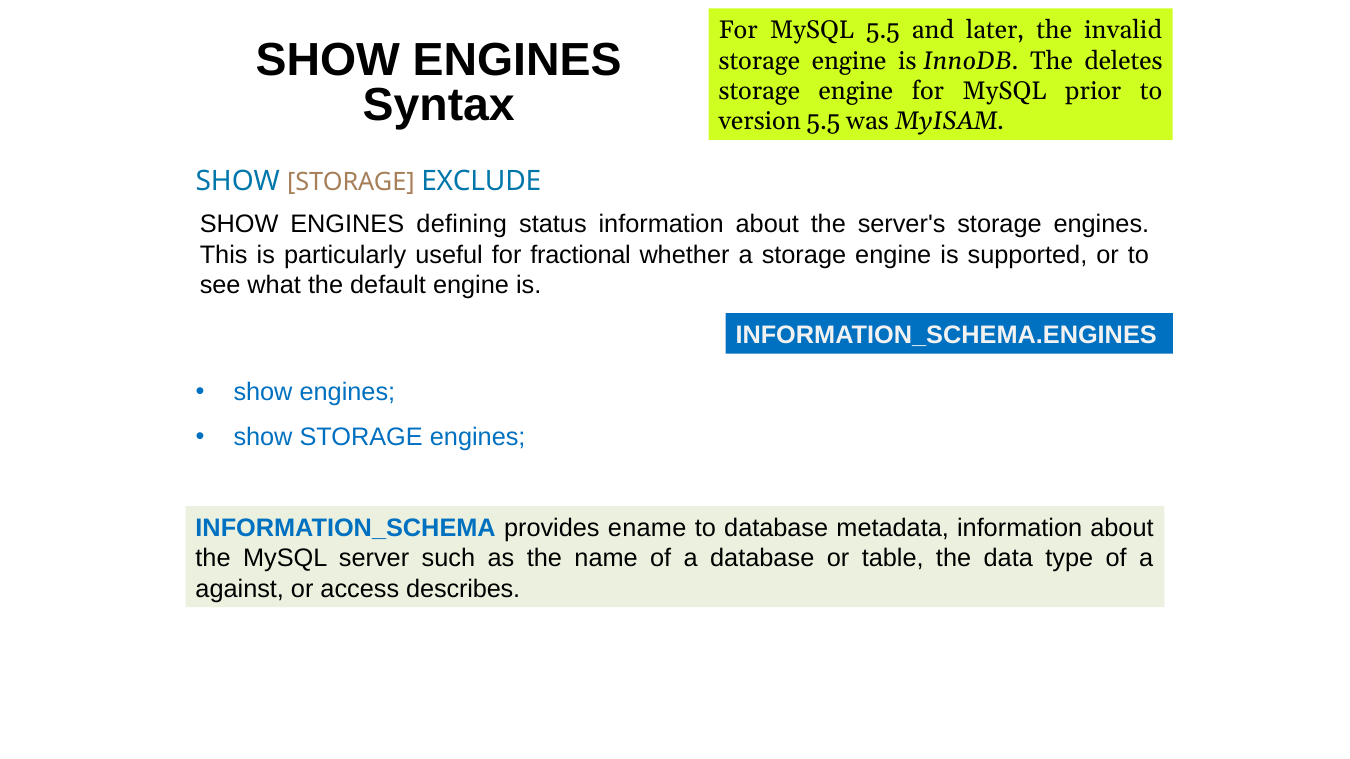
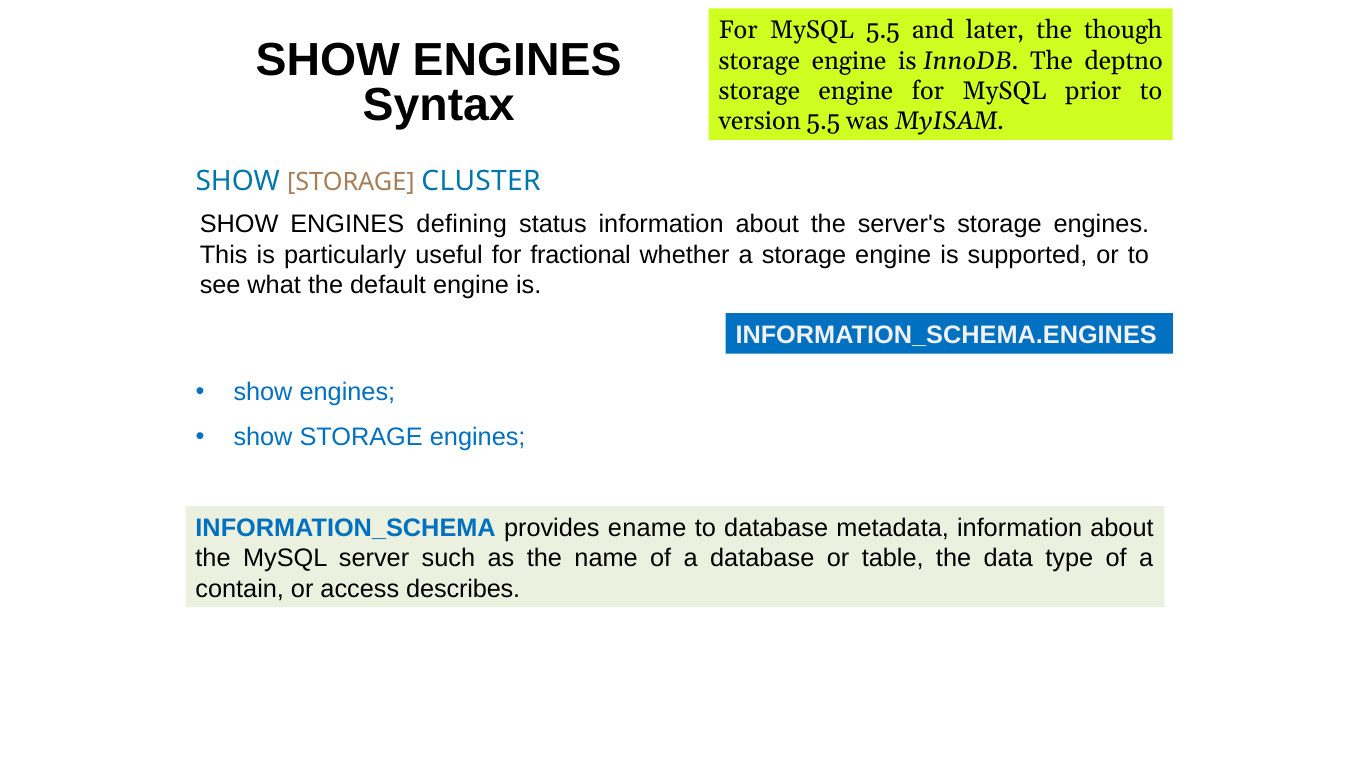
invalid: invalid -> though (1123, 30)
deletes: deletes -> deptno (1124, 61)
EXCLUDE: EXCLUDE -> CLUSTER (481, 182)
against: against -> contain (240, 589)
